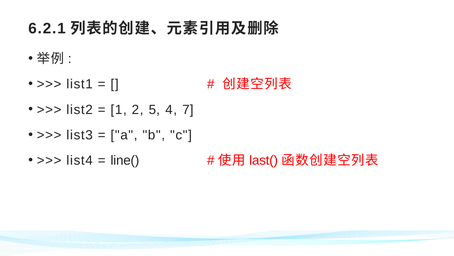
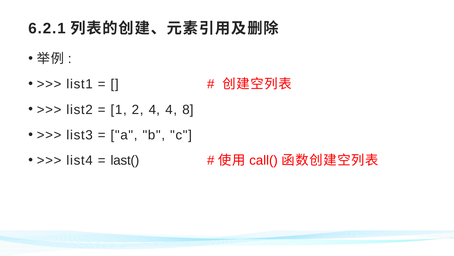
2 5: 5 -> 4 (154, 109)
7: 7 -> 8 (188, 109)
line(: line( -> last( (125, 160)
last(: last( -> call( (264, 160)
